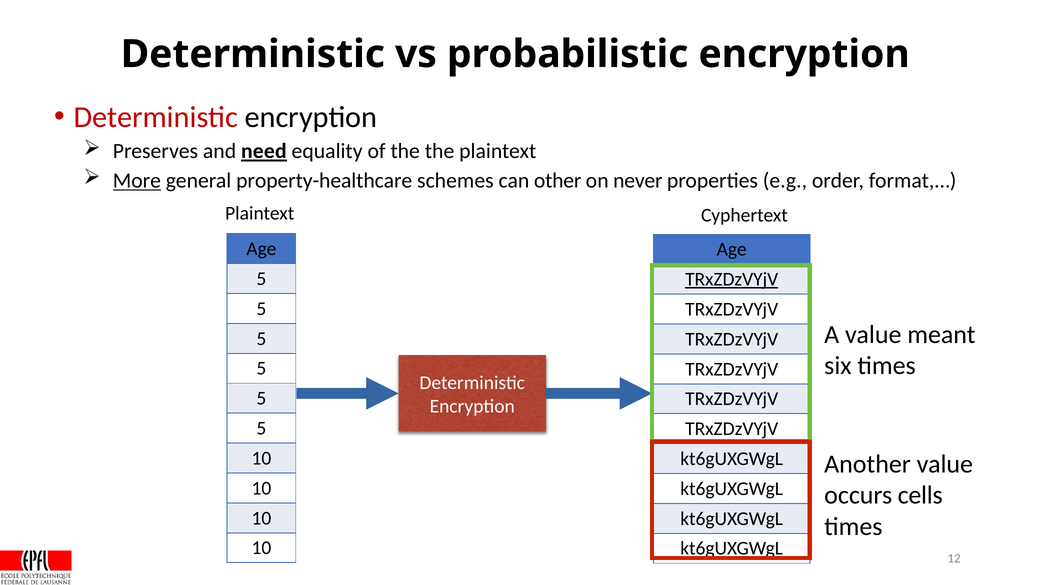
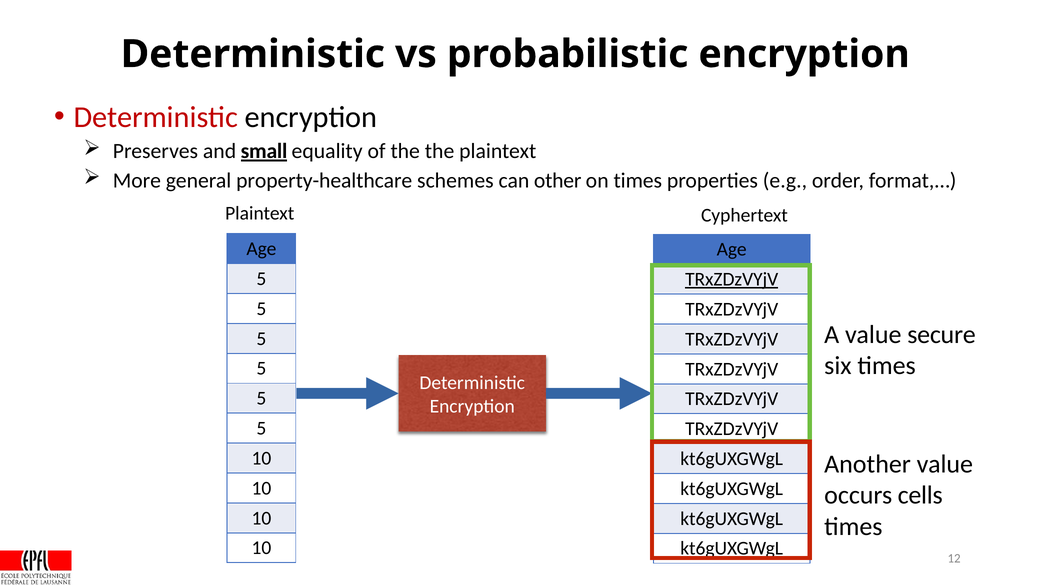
need: need -> small (264, 151)
More underline: present -> none (137, 181)
on never: never -> times (638, 181)
meant: meant -> secure (942, 334)
